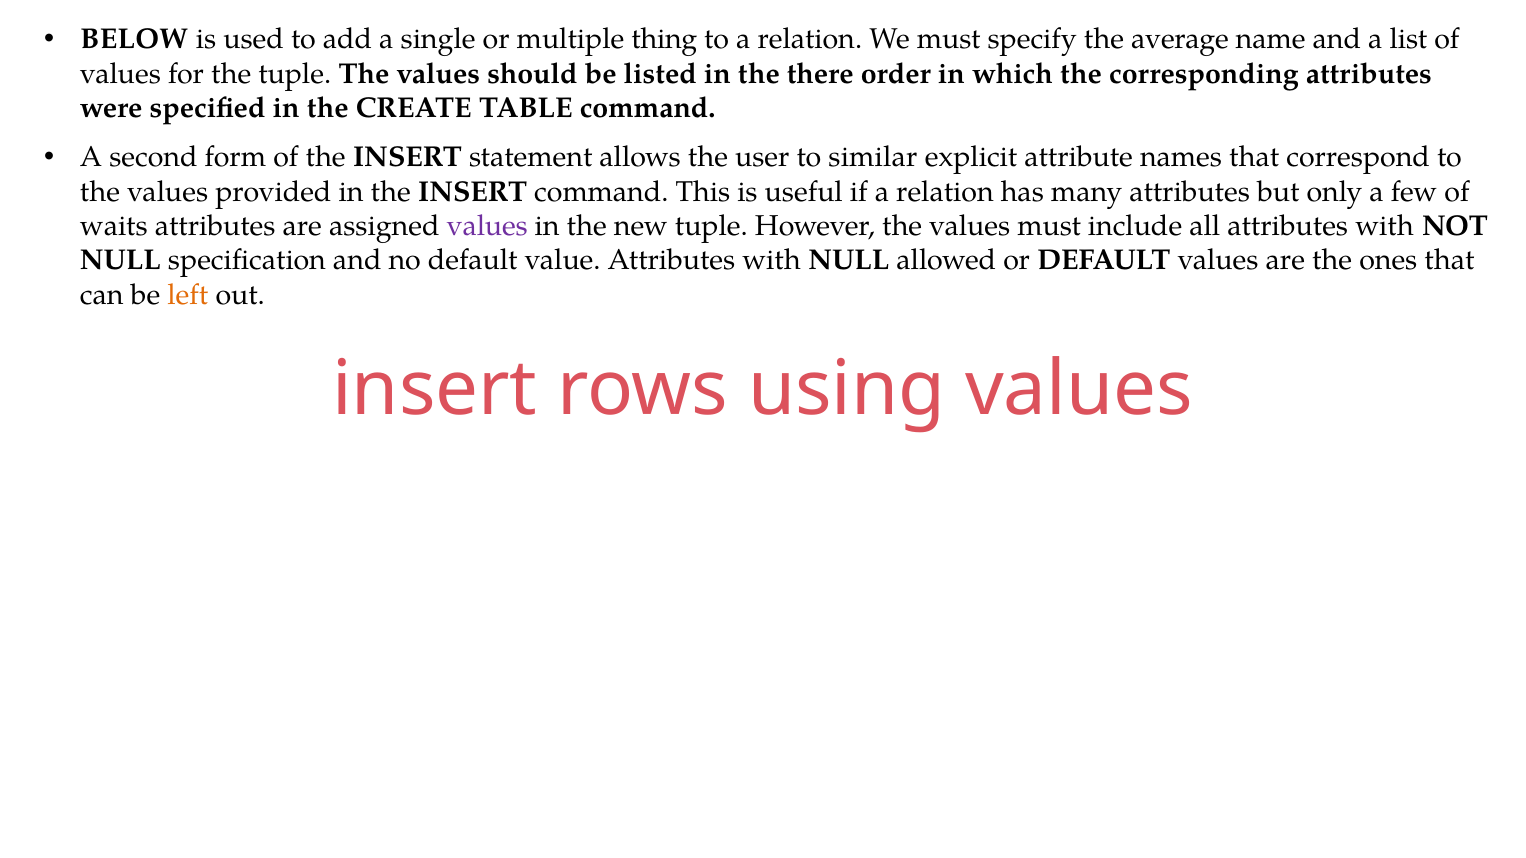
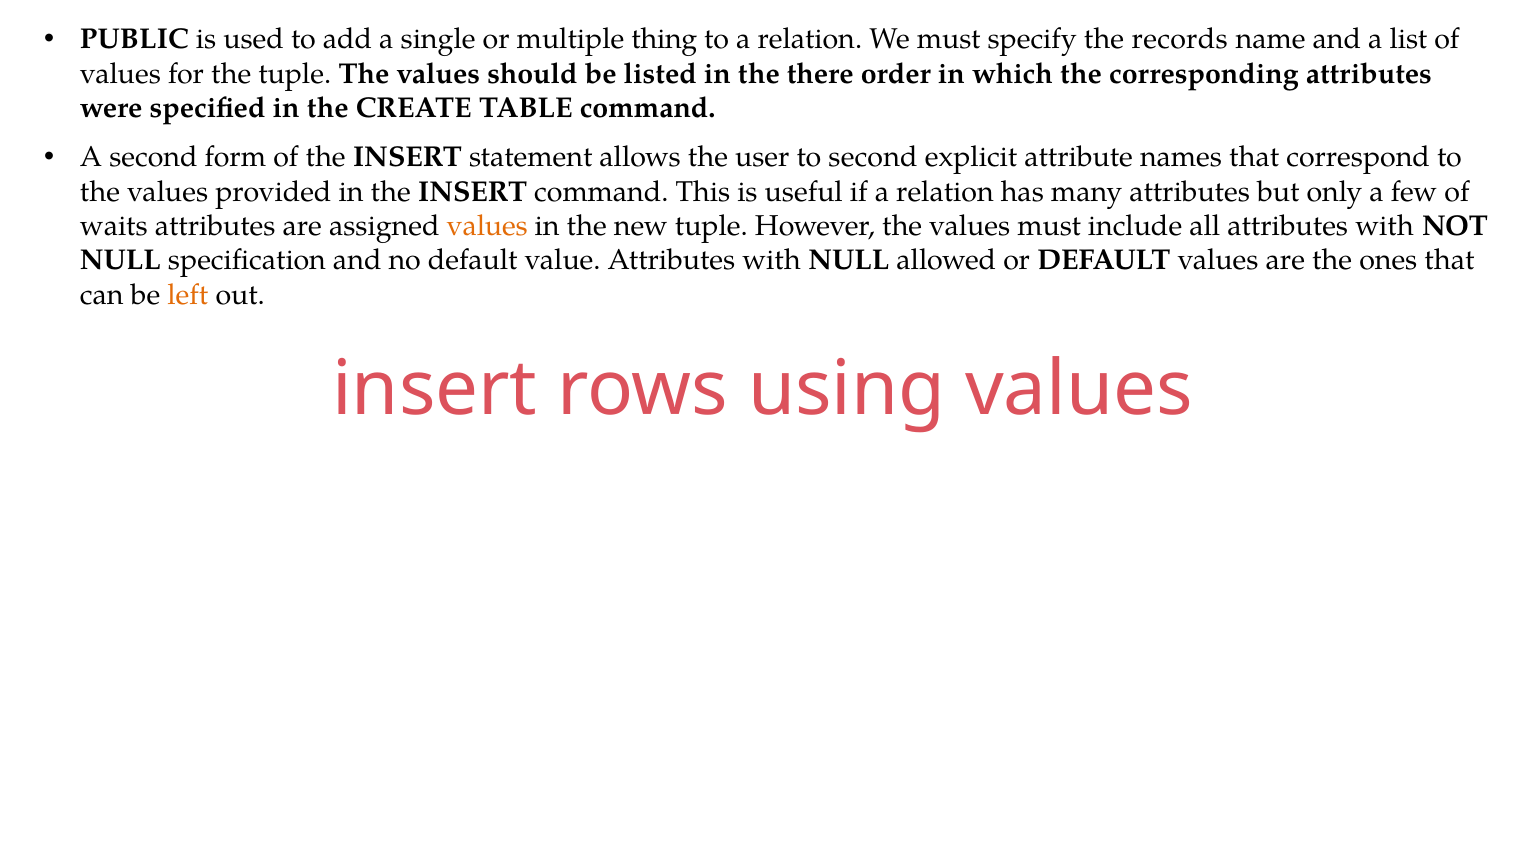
BELOW: BELOW -> PUBLIC (134, 39)
average: average -> records (1180, 39)
to similar: similar -> second (873, 158)
values colour: purple -> orange (487, 226)
